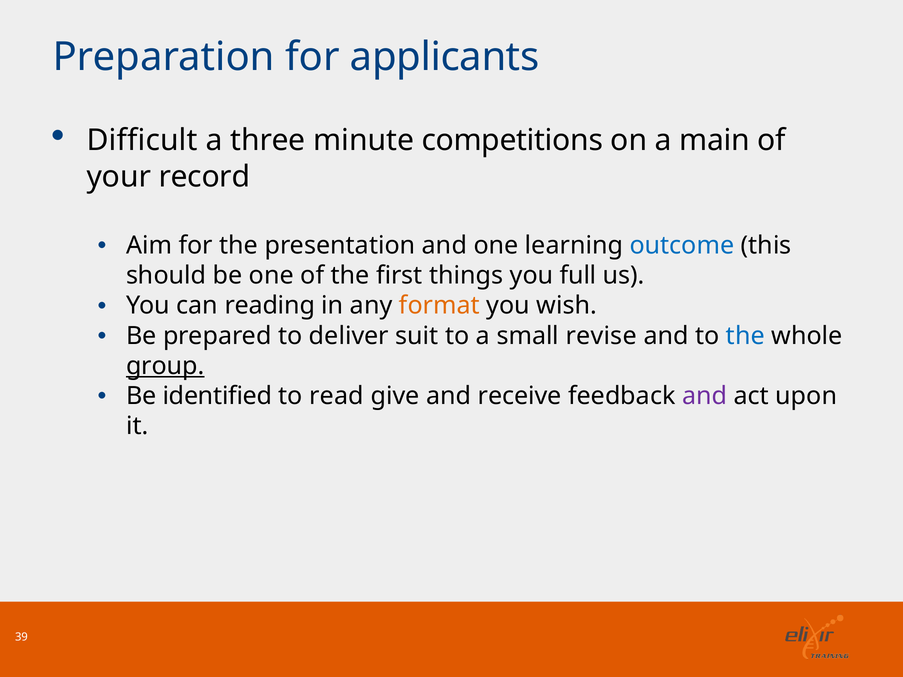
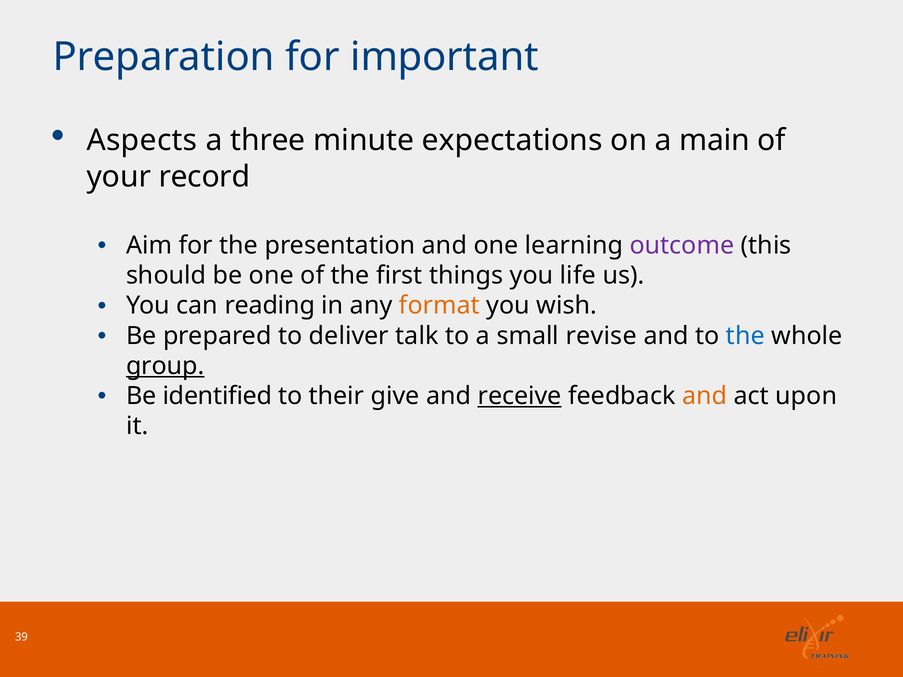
applicants: applicants -> important (444, 57)
Difficult: Difficult -> Aspects (142, 141)
competitions: competitions -> expectations (512, 141)
outcome colour: blue -> purple (682, 246)
full: full -> life (578, 276)
suit: suit -> talk (417, 336)
read: read -> their (337, 396)
receive underline: none -> present (520, 396)
and colour: purple -> orange (705, 396)
